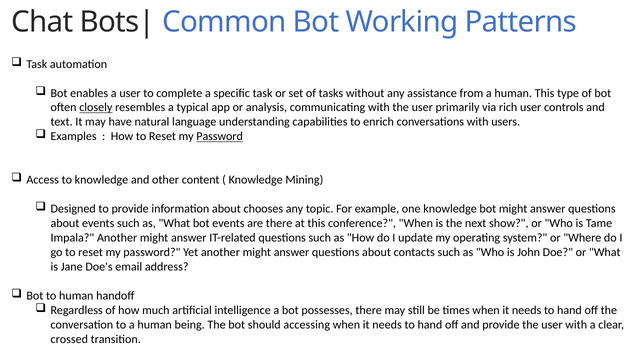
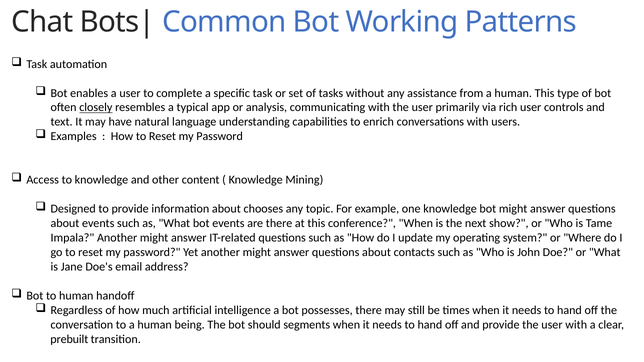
Password underline: present -> none (220, 137)
accessing: accessing -> segments (307, 325)
crossed: crossed -> prebuilt (69, 339)
